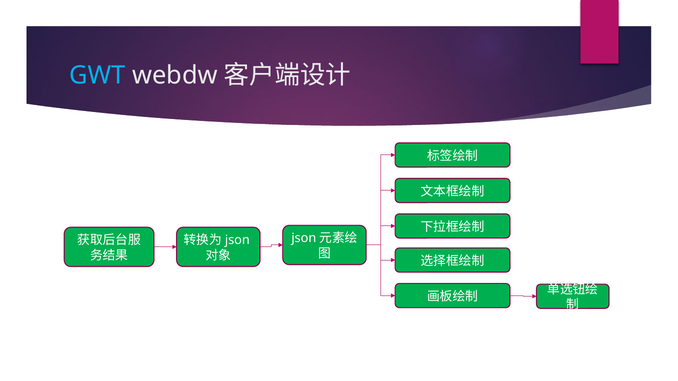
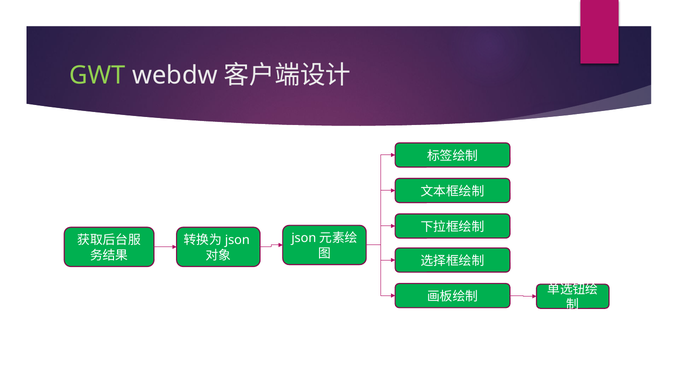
GWT colour: light blue -> light green (97, 76)
